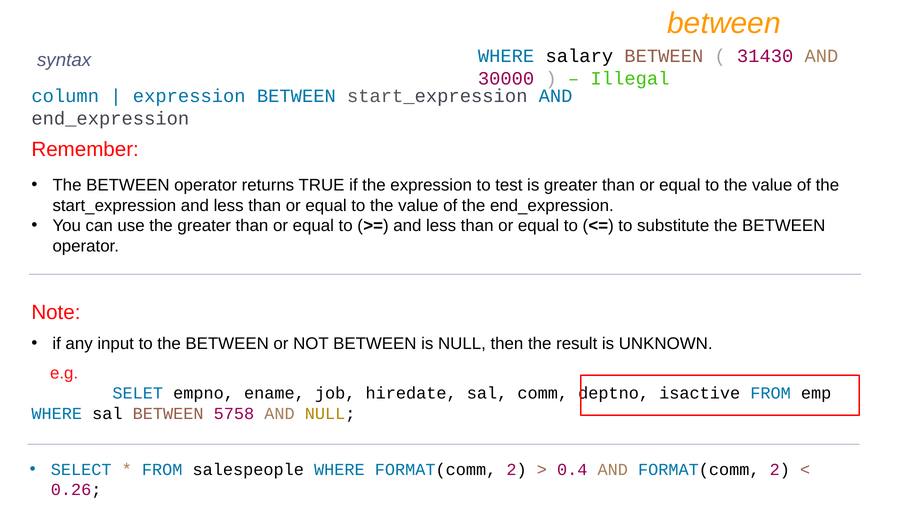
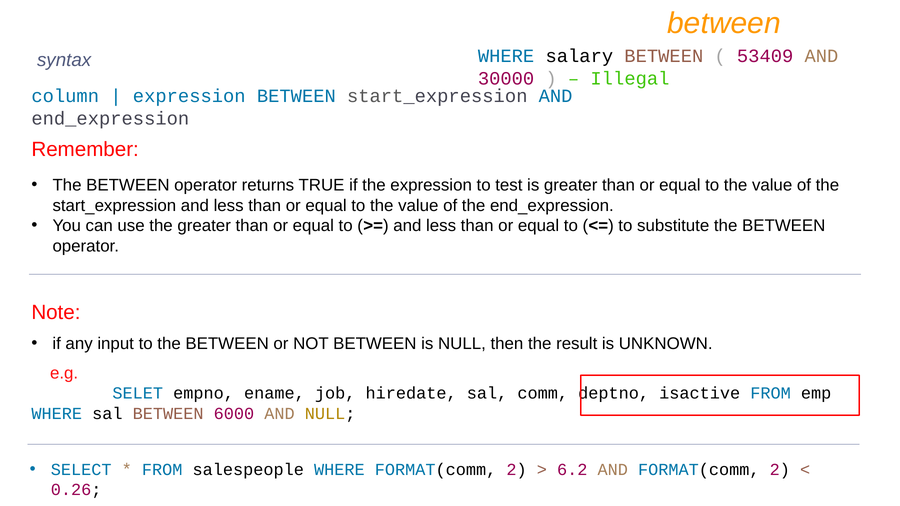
31430: 31430 -> 53409 (765, 56)
5758: 5758 -> 6000 (234, 414)
0.4: 0.4 -> 6.2 (572, 470)
